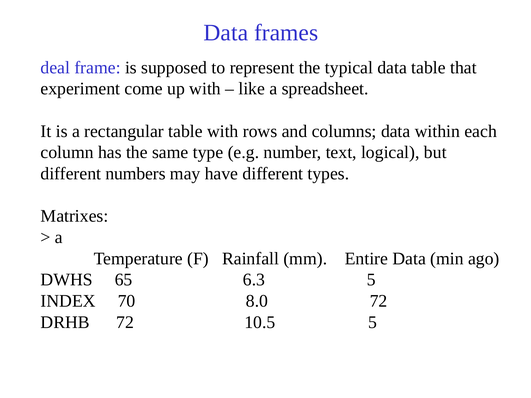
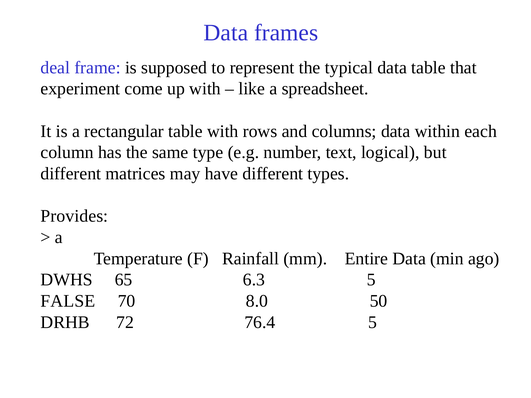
numbers: numbers -> matrices (135, 174)
Matrixes: Matrixes -> Provides (74, 216)
INDEX: INDEX -> FALSE (68, 301)
8.0 72: 72 -> 50 (379, 301)
10.5: 10.5 -> 76.4 (260, 322)
